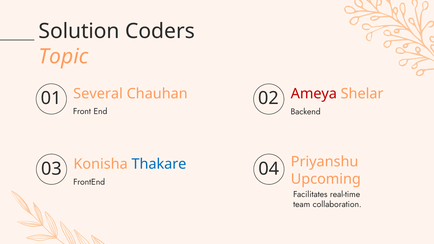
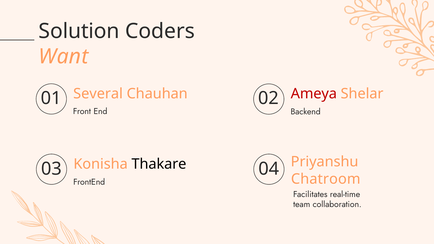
Topic: Topic -> Want (63, 56)
Thakare colour: blue -> black (159, 164)
Upcoming: Upcoming -> Chatroom (326, 179)
